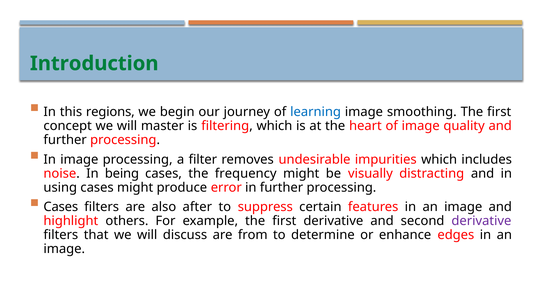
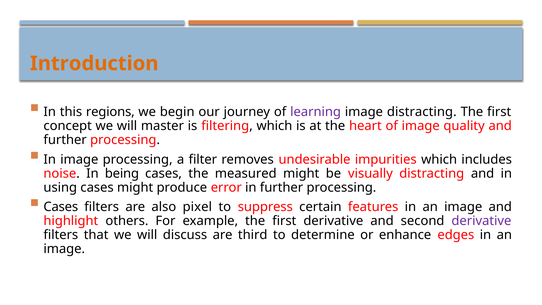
Introduction colour: green -> orange (94, 63)
learning colour: blue -> purple (316, 112)
image smoothing: smoothing -> distracting (422, 112)
frequency: frequency -> measured (246, 173)
after: after -> pixel (197, 207)
from: from -> third (253, 235)
